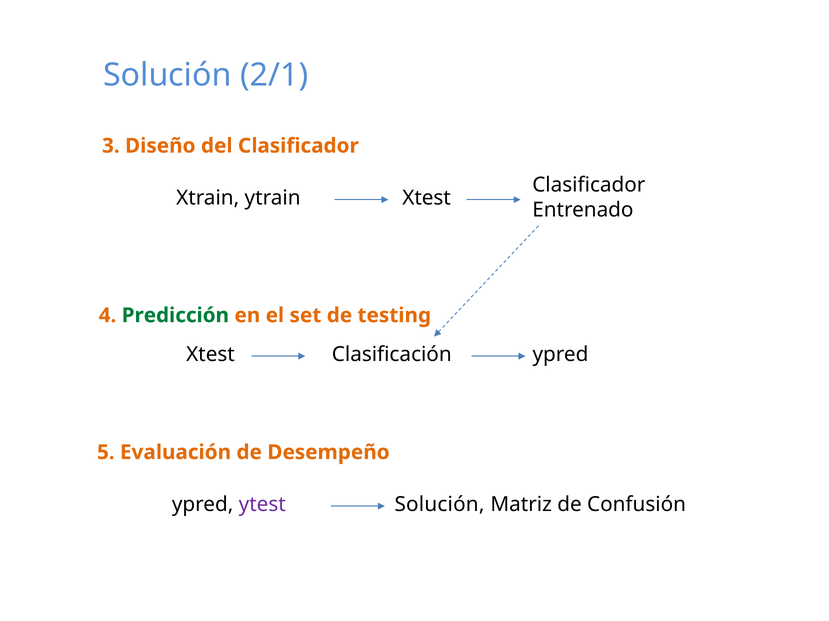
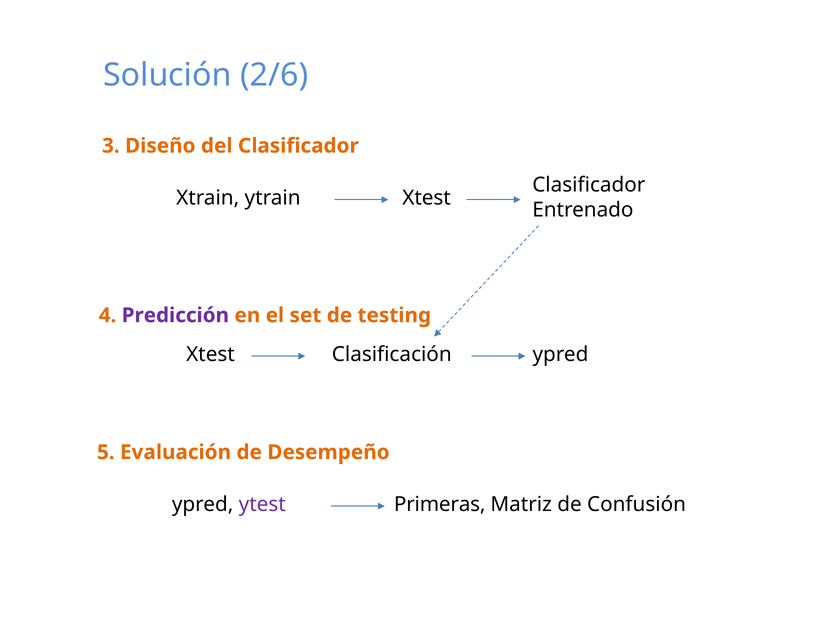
2/1: 2/1 -> 2/6 (274, 75)
Predicción colour: green -> purple (175, 316)
Solución: Solución -> Primeras (440, 505)
